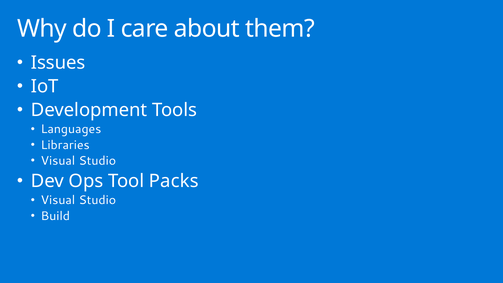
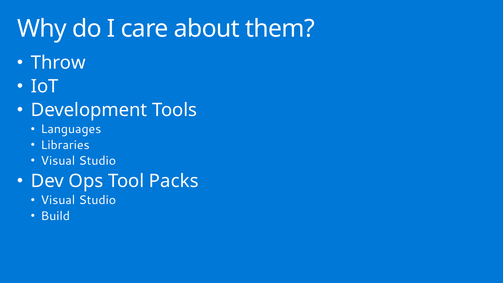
Issues: Issues -> Throw (58, 63)
